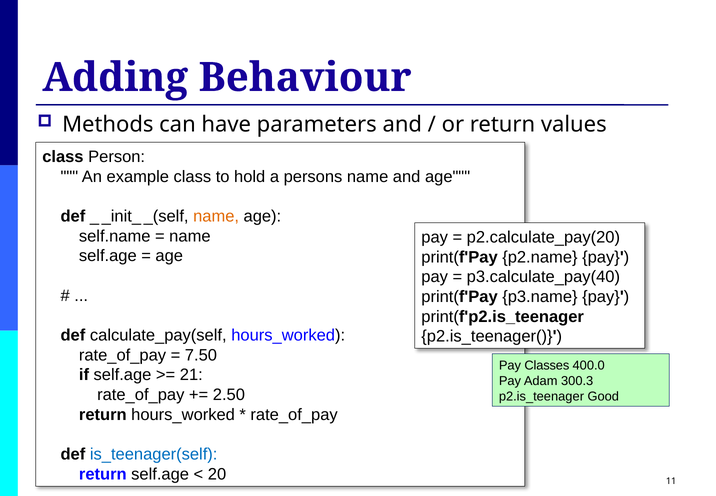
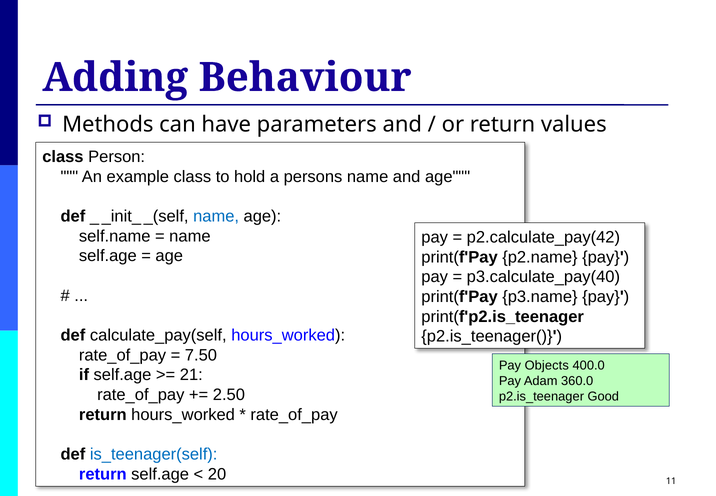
name colour: orange -> blue (216, 216)
p2.calculate_pay(20: p2.calculate_pay(20 -> p2.calculate_pay(42 (543, 237)
Pay Classes: Classes -> Objects (547, 365)
300.3: 300.3 -> 360.0 (577, 381)
